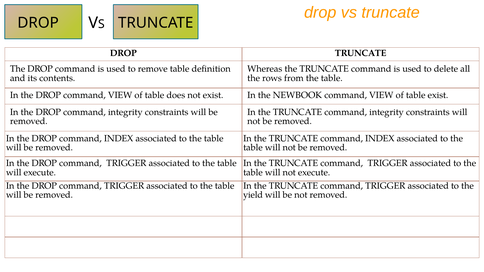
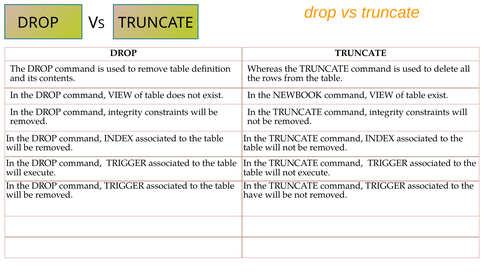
yield: yield -> have (253, 195)
